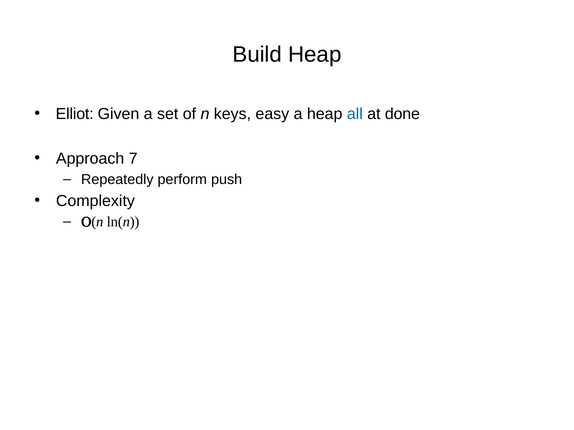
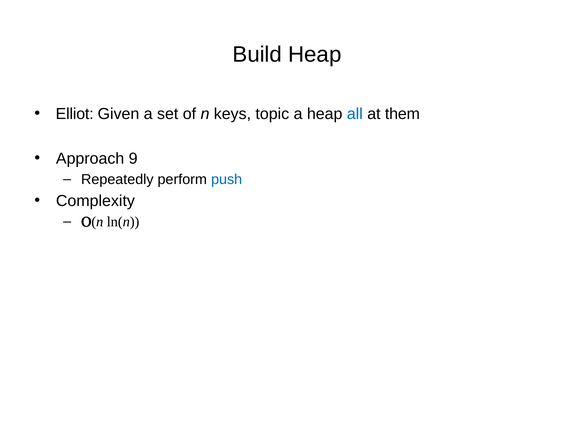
easy: easy -> topic (272, 114)
done: done -> them (402, 114)
7: 7 -> 9 (133, 159)
push colour: black -> blue (227, 180)
